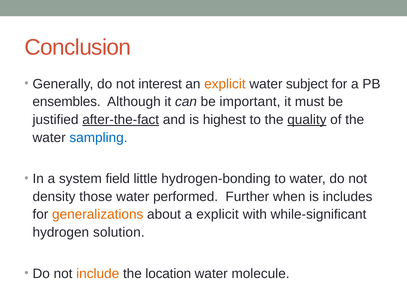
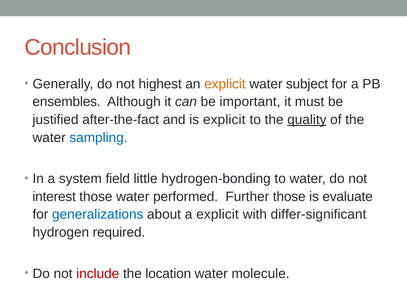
interest: interest -> highest (160, 84)
after-the-fact underline: present -> none (121, 120)
is highest: highest -> explicit (224, 120)
density: density -> interest (54, 197)
Further when: when -> those (289, 197)
includes: includes -> evaluate (348, 197)
generalizations colour: orange -> blue (98, 215)
while-significant: while-significant -> differ-significant (319, 215)
solution: solution -> required (119, 233)
include colour: orange -> red (98, 274)
